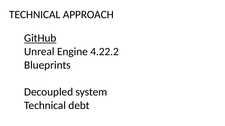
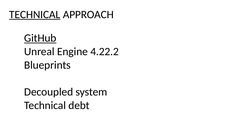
TECHNICAL underline: none -> present (35, 15)
